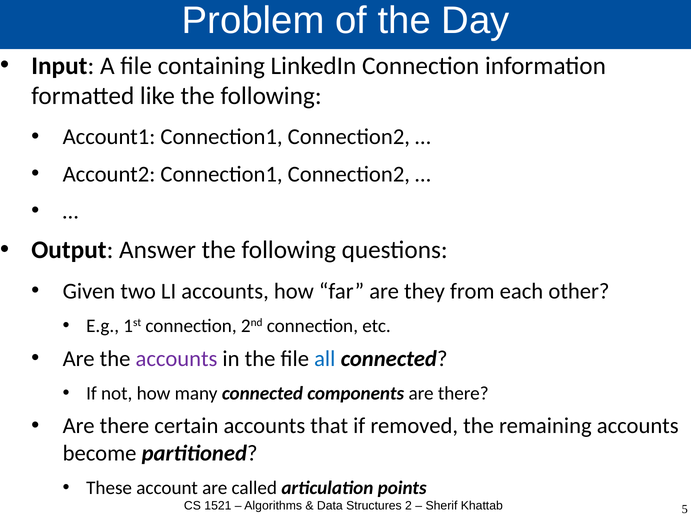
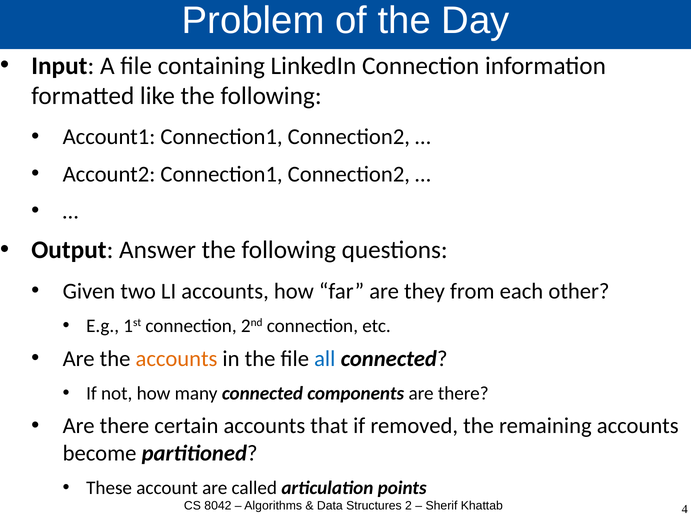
accounts colour: purple -> orange (176, 358)
1521: 1521 -> 8042 (218, 505)
5: 5 -> 4 (685, 509)
